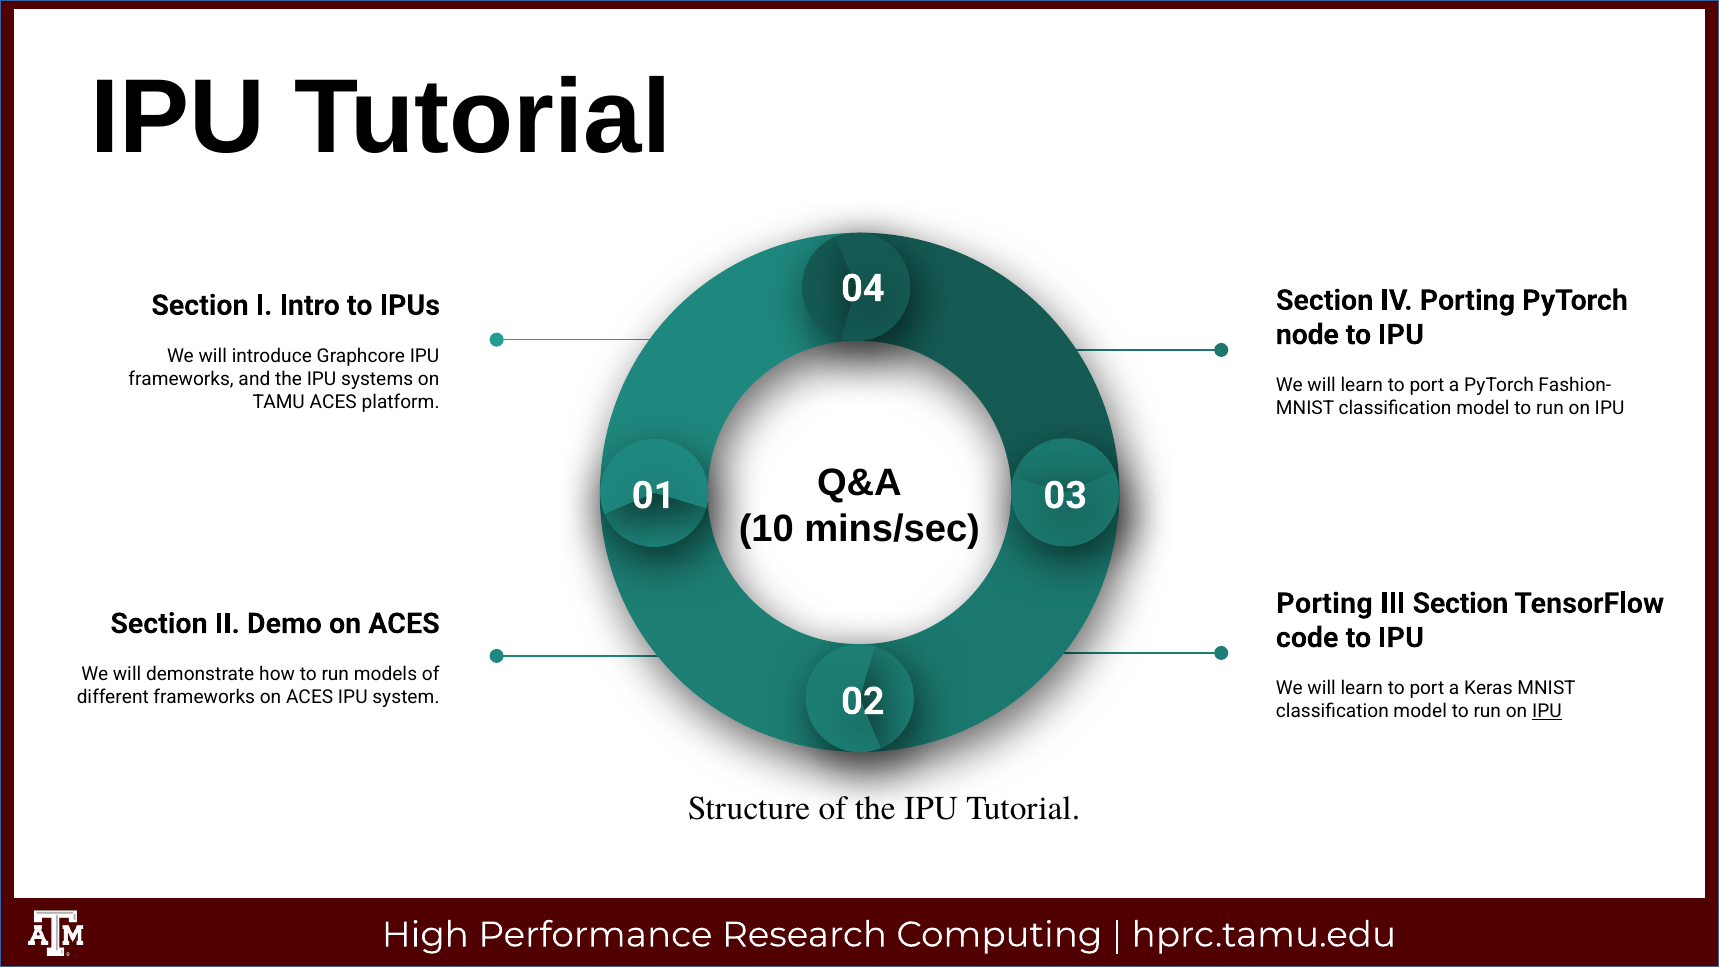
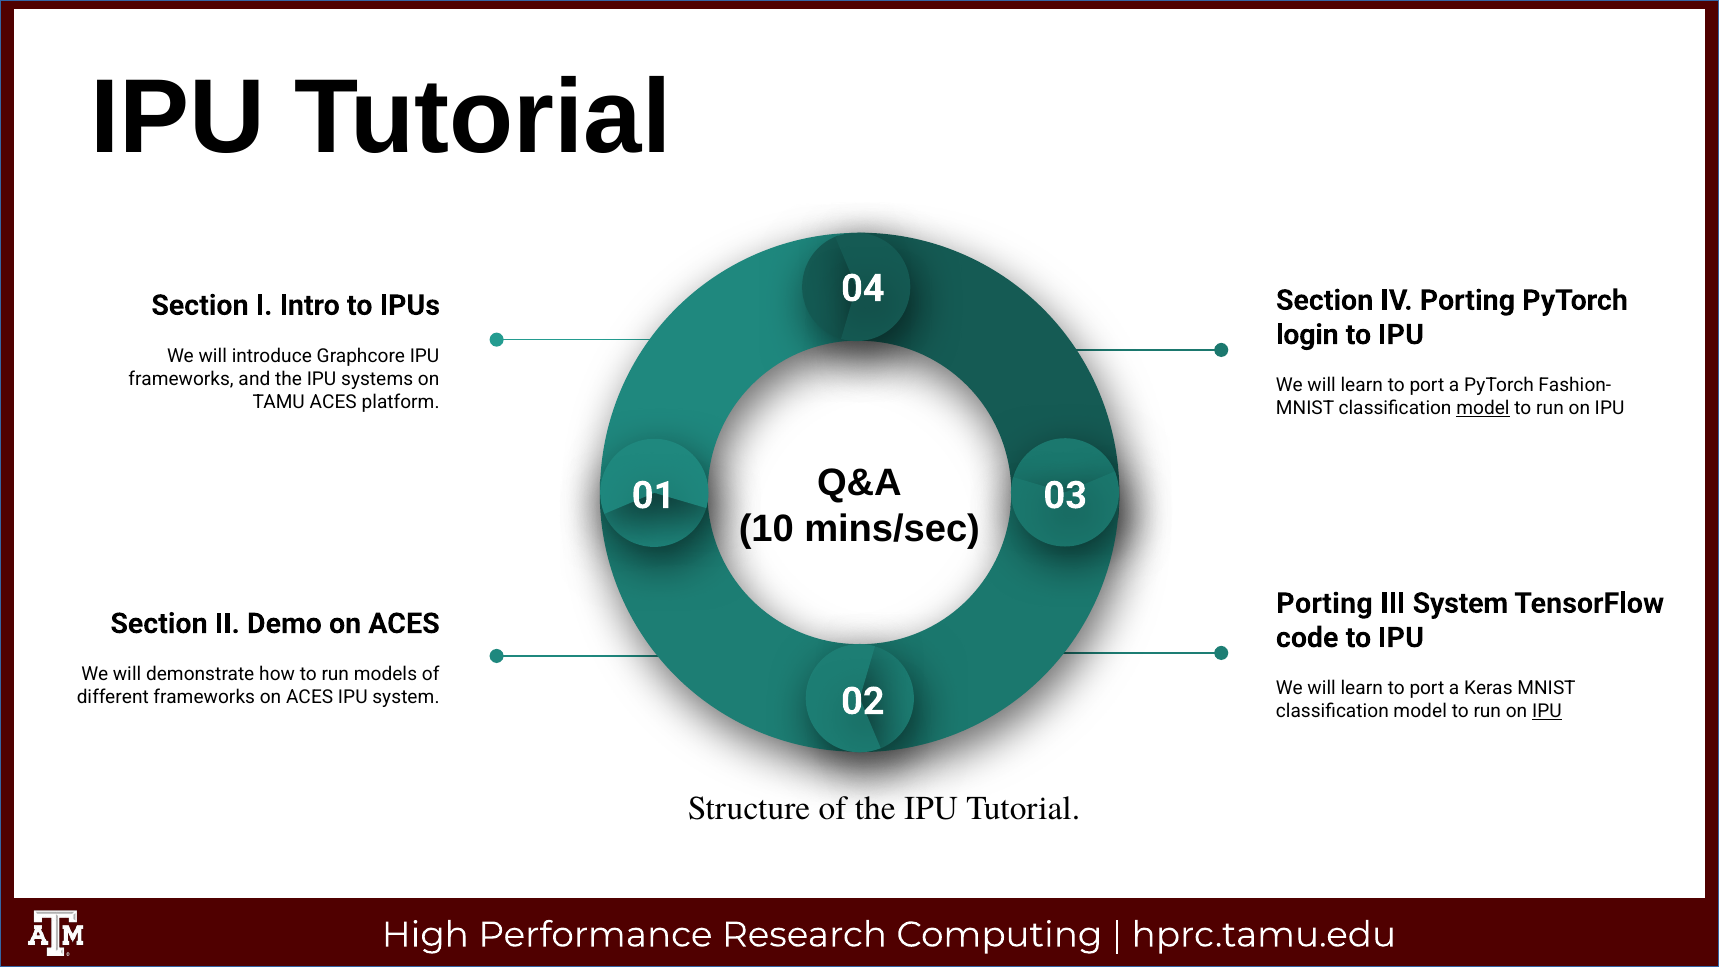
node: node -> login (1307, 335)
model underline: none -> present (1483, 408)
III Section: Section -> System (1460, 603)
